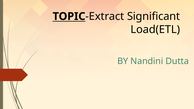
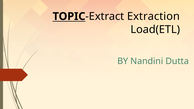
Significant: Significant -> Extraction (153, 16)
